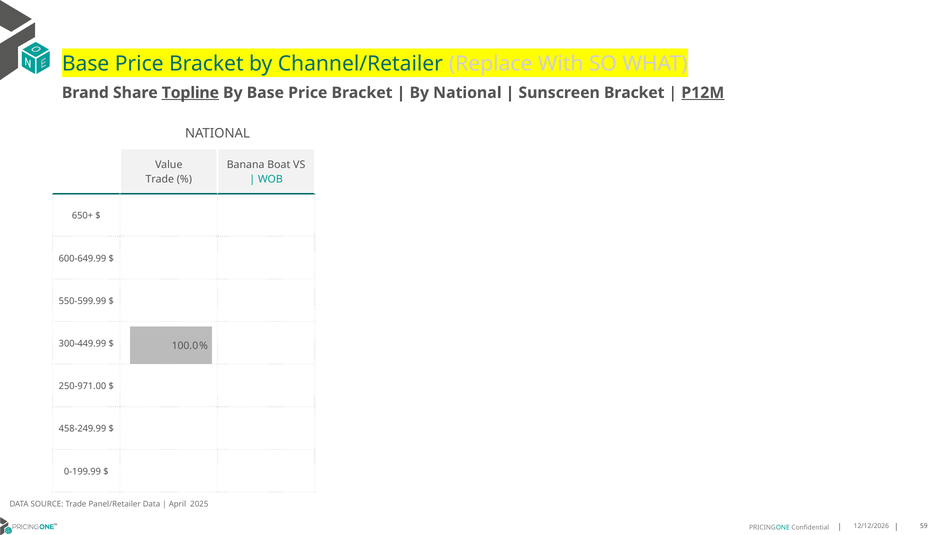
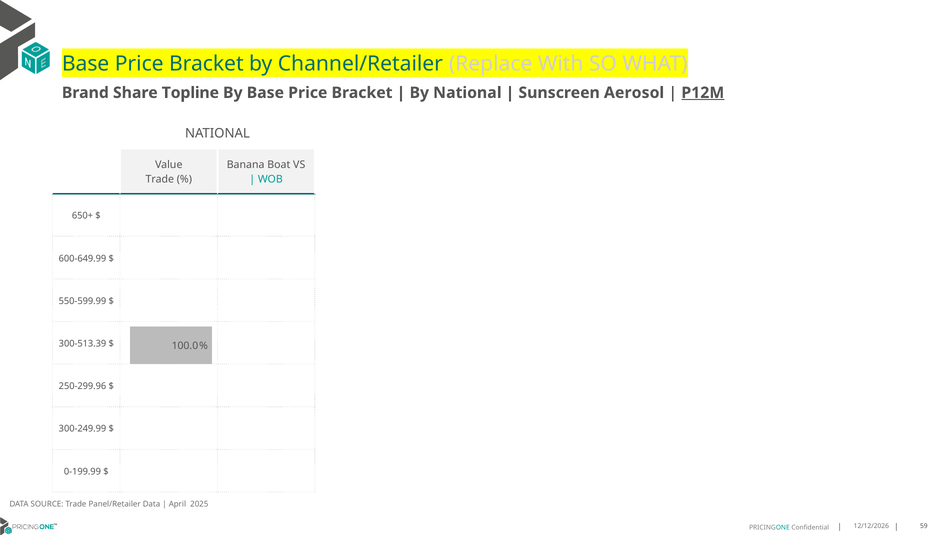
Topline underline: present -> none (190, 93)
Sunscreen Bracket: Bracket -> Aerosol (634, 93)
300-449.99: 300-449.99 -> 300-513.39 (82, 344)
250-971.00: 250-971.00 -> 250-299.96 (82, 386)
458-249.99: 458-249.99 -> 300-249.99 (82, 429)
